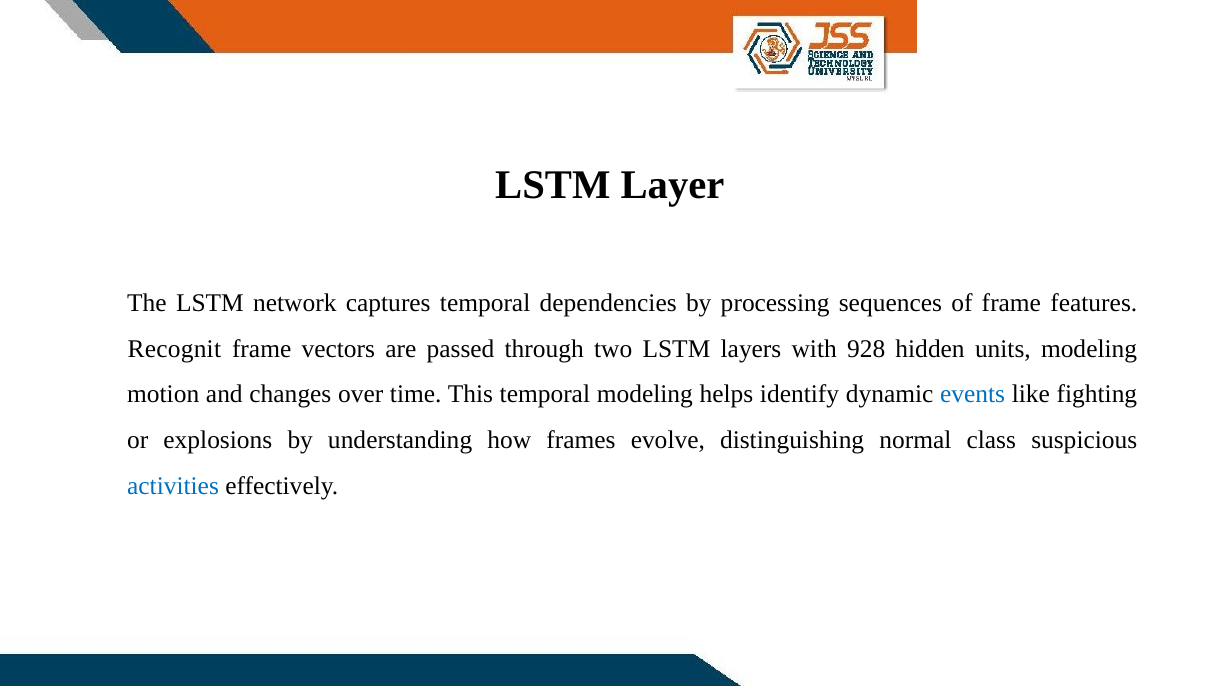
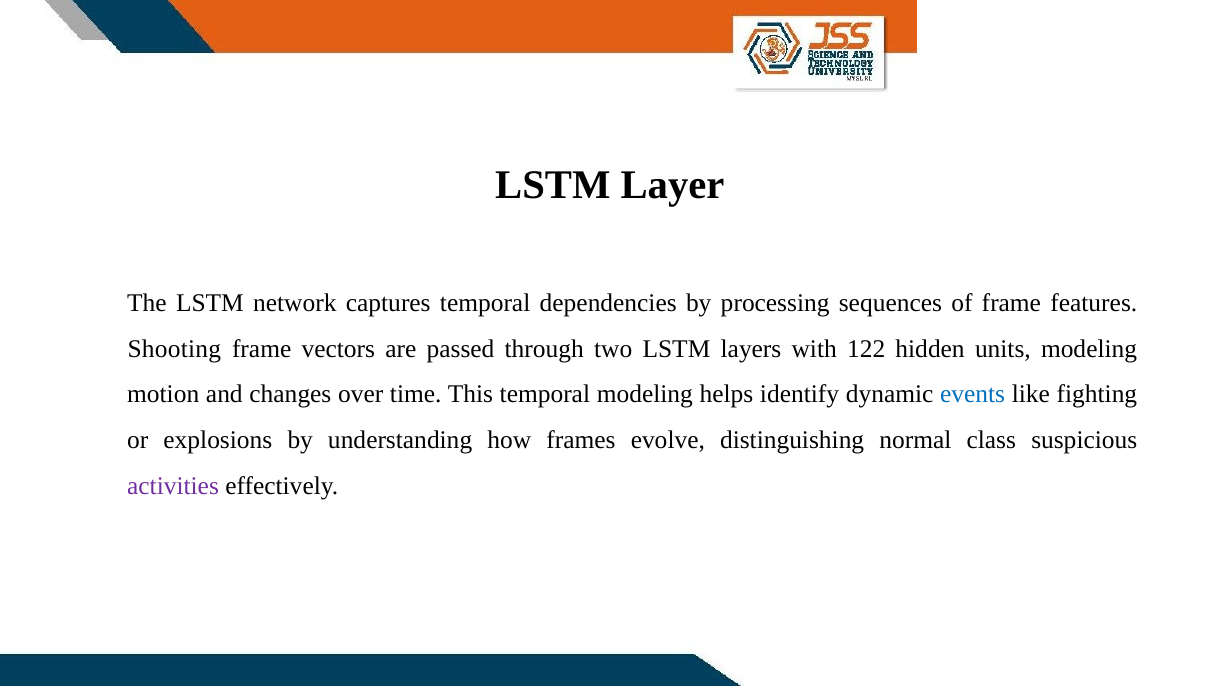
Recognit: Recognit -> Shooting (174, 349)
928: 928 -> 122 (866, 349)
activities colour: blue -> purple (173, 486)
